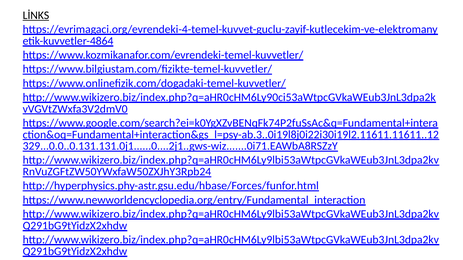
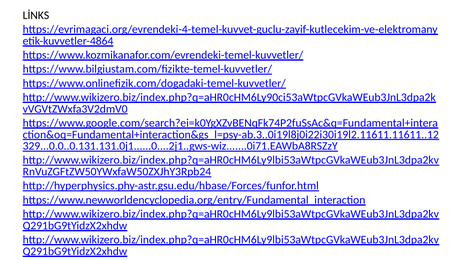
LİNKS underline: present -> none (36, 16)
